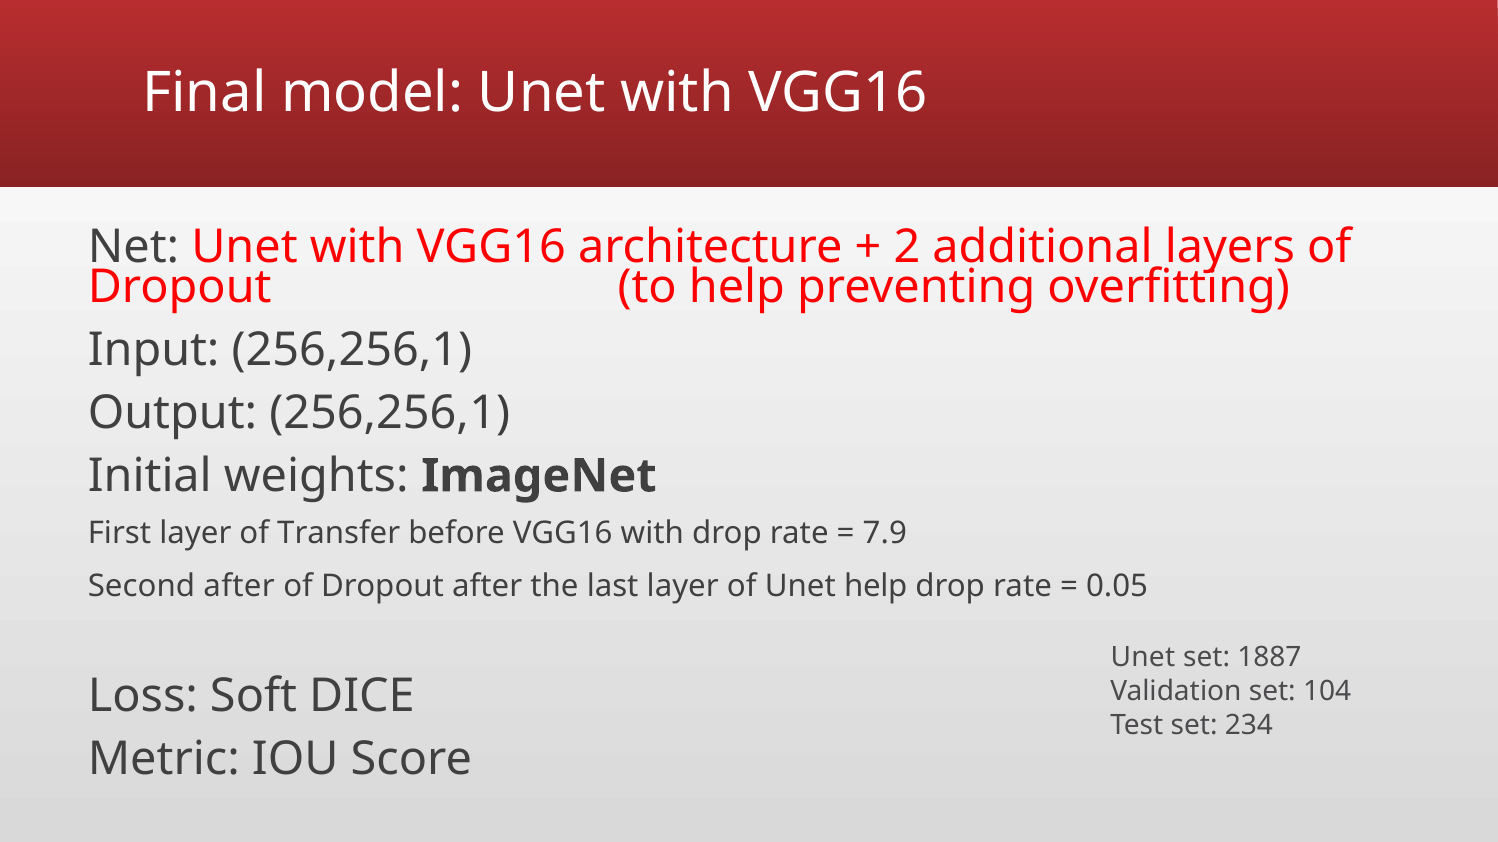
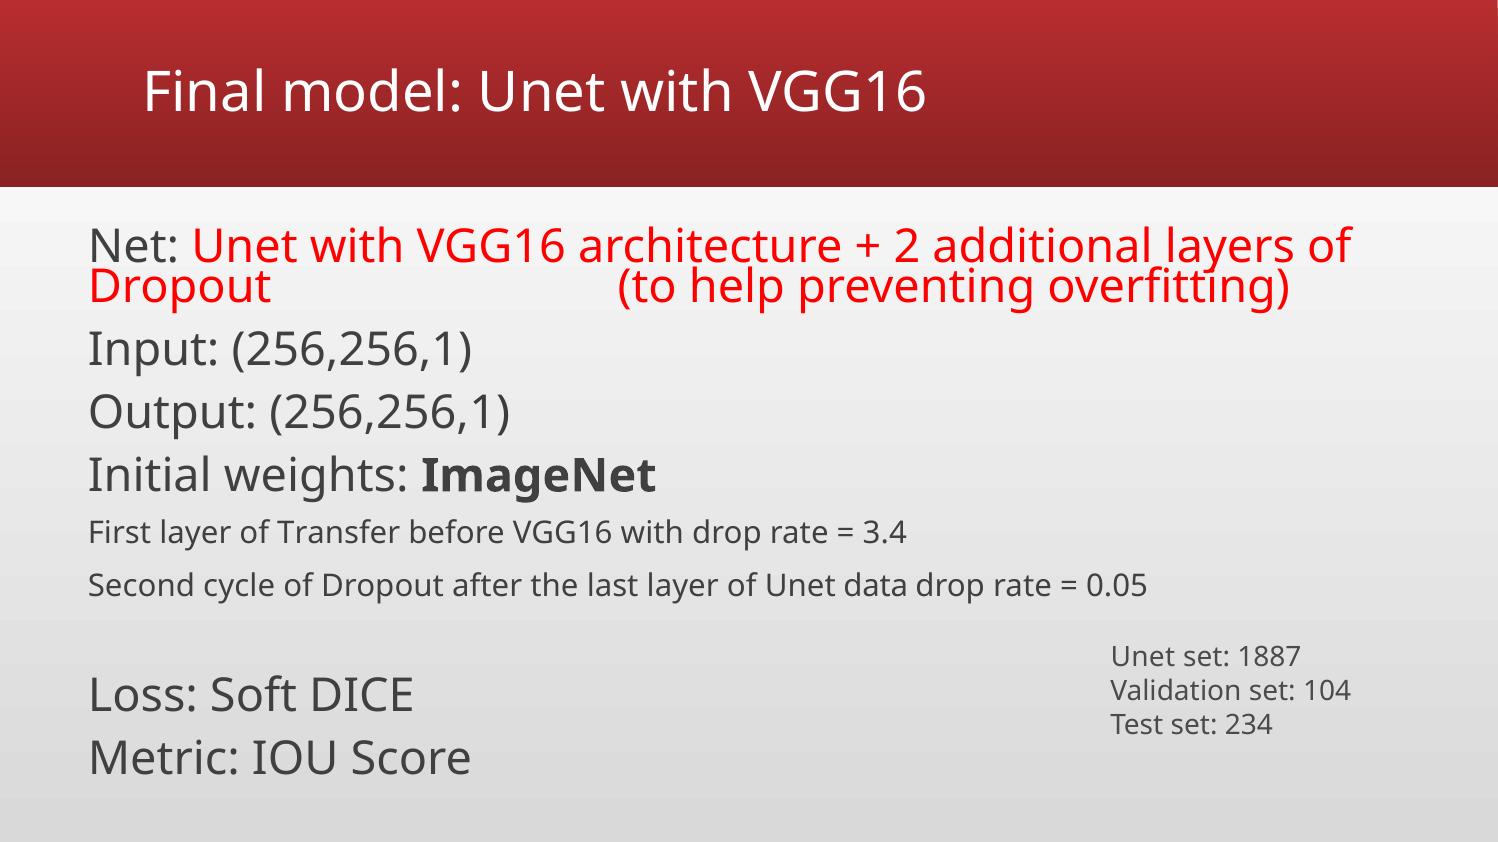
7.9: 7.9 -> 3.4 (885, 534)
Second after: after -> cycle (239, 587)
Unet help: help -> data (876, 587)
